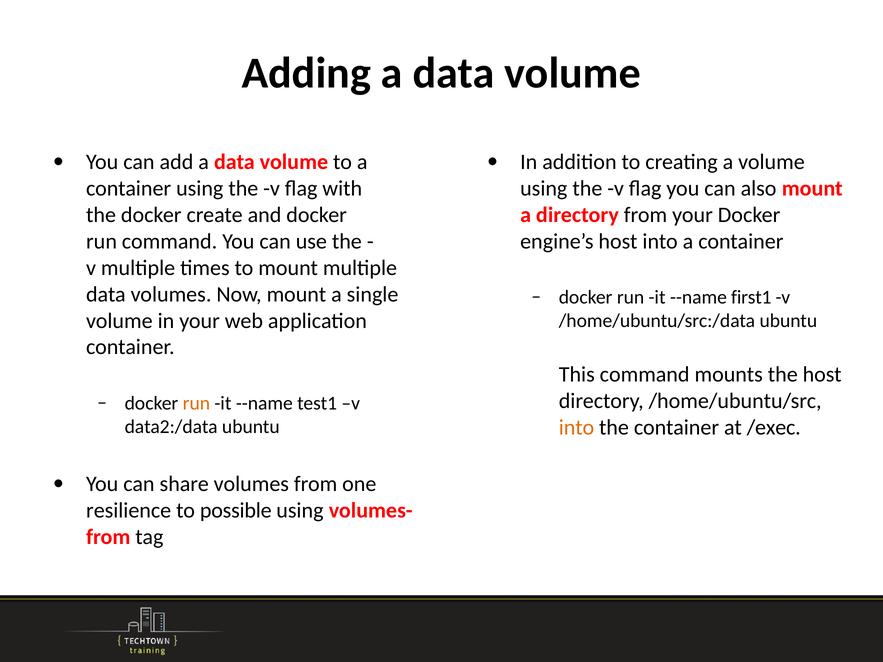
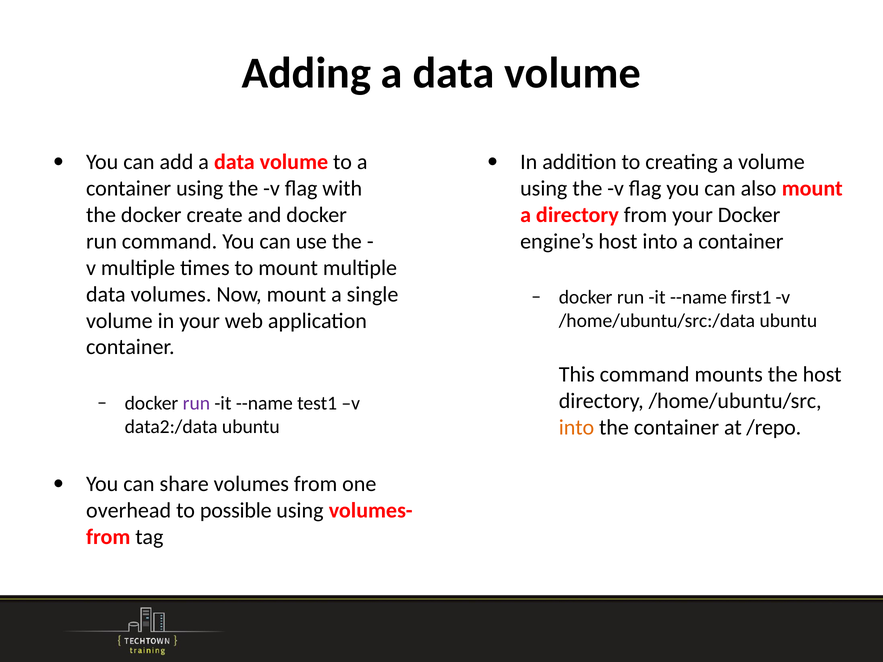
run colour: orange -> purple (196, 404)
/exec: /exec -> /repo (774, 428)
resilience: resilience -> overhead (129, 511)
